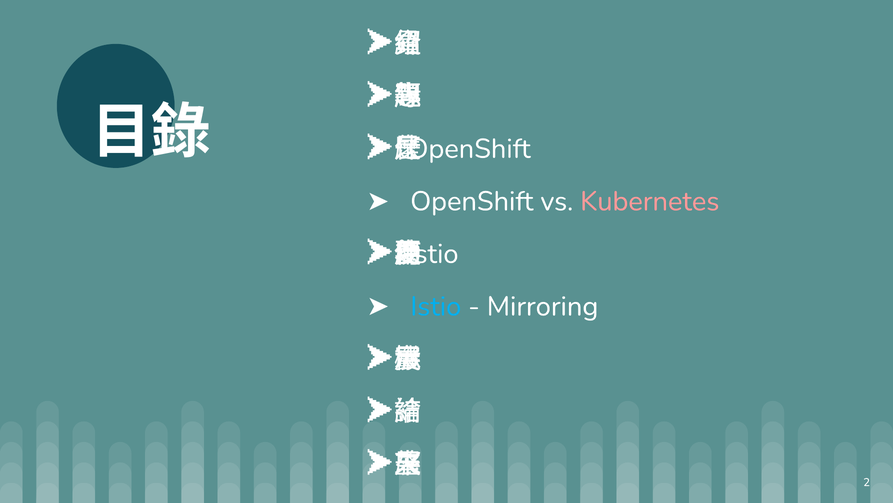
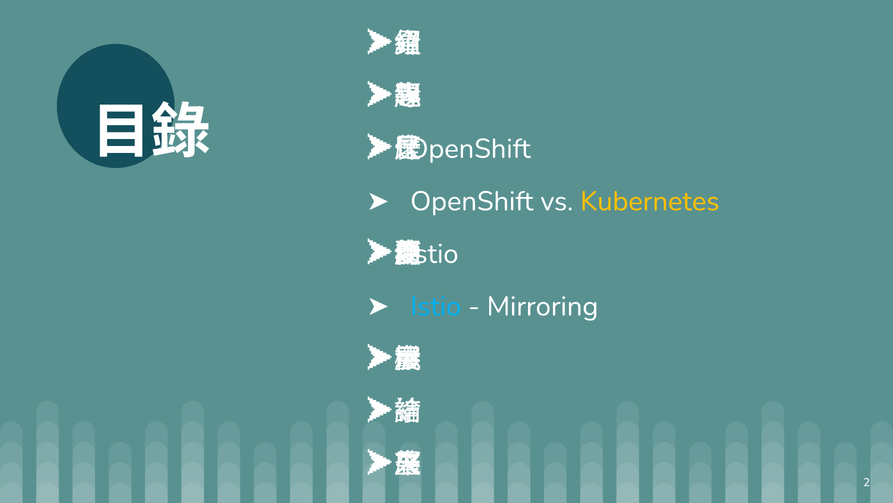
Kubernetes colour: pink -> yellow (650, 201)
